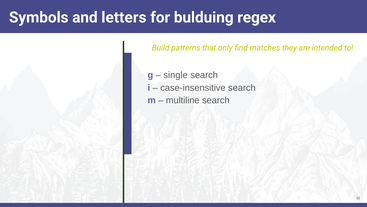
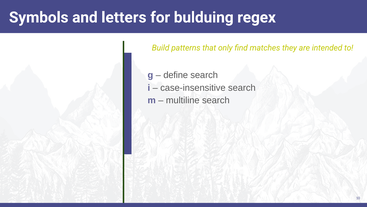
single: single -> define (176, 75)
